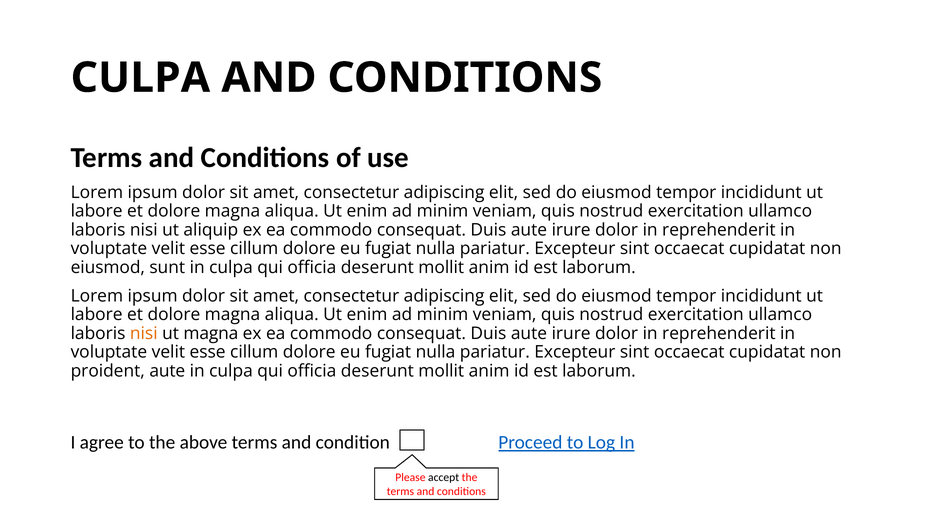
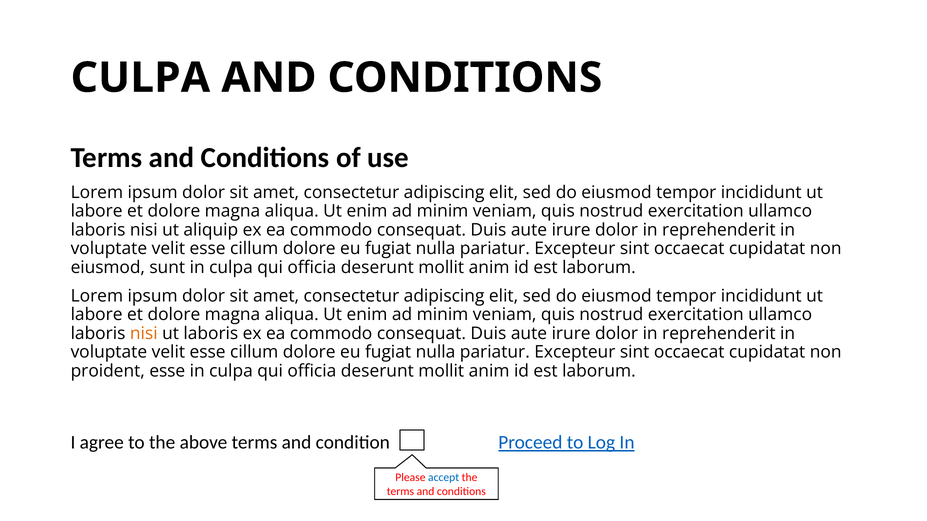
ut magna: magna -> laboris (211, 334)
proident aute: aute -> esse (167, 371)
accept colour: black -> blue (444, 478)
